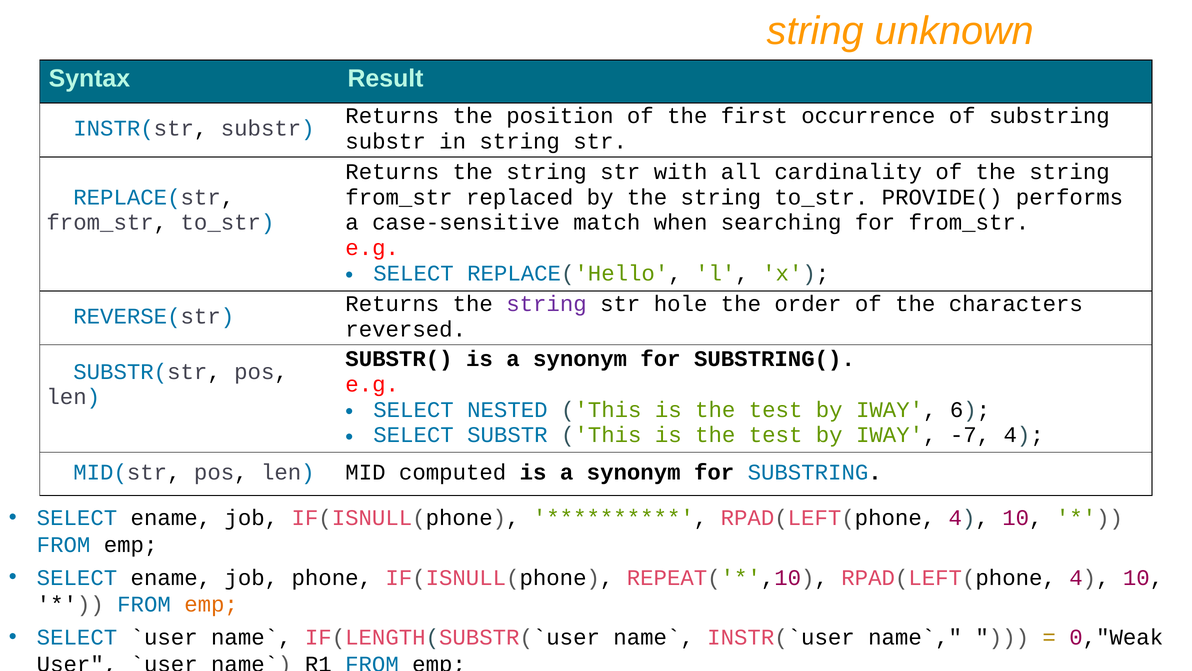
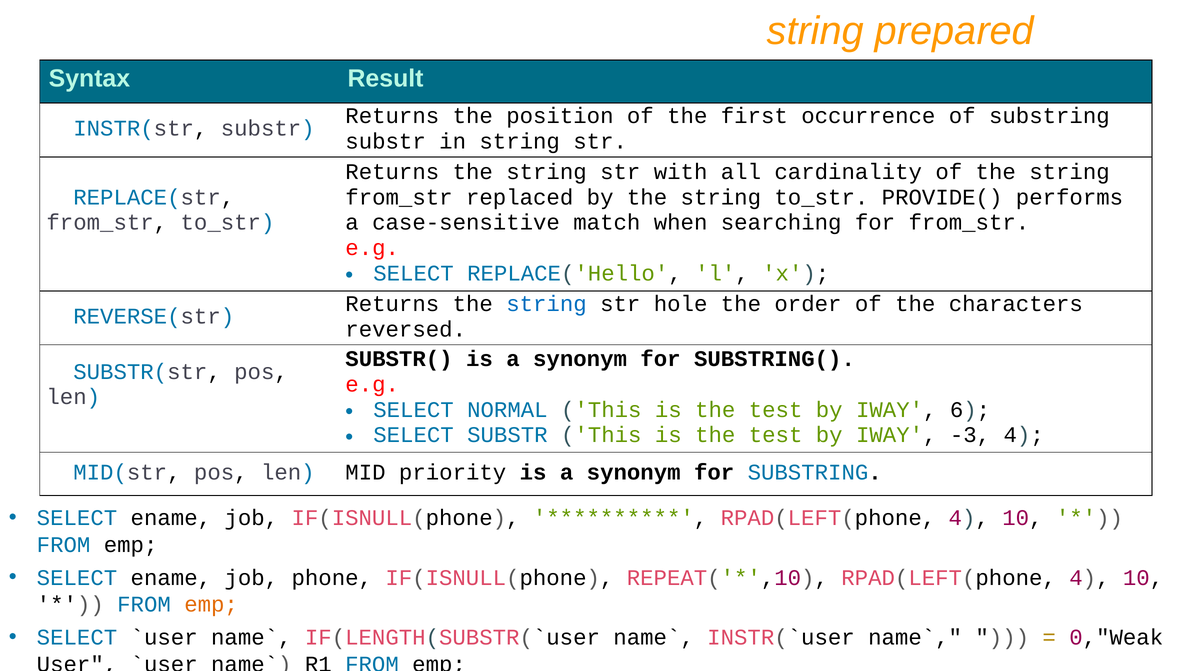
unknown: unknown -> prepared (954, 31)
string colour: purple -> blue (546, 304)
NESTED: NESTED -> NORMAL (507, 409)
-7: -7 -> -3 (970, 435)
computed: computed -> priority (453, 472)
